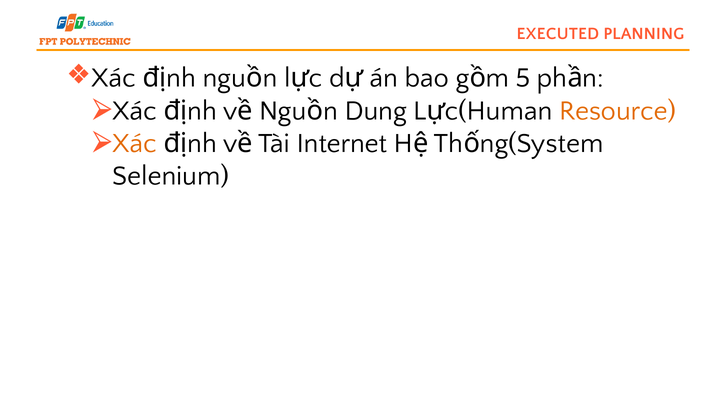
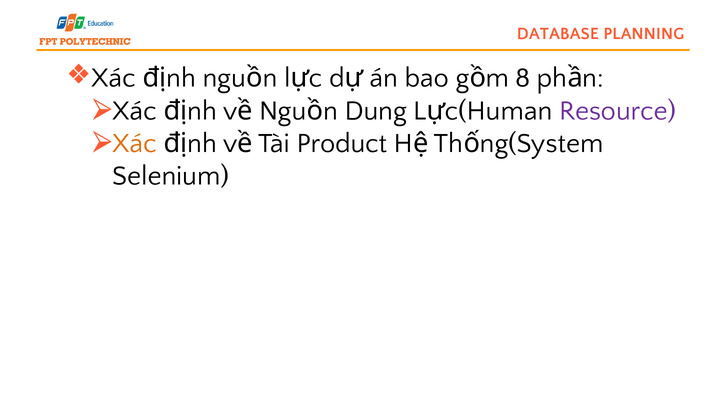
EXECUTED: EXECUTED -> DATABASE (558, 34)
5: 5 -> 8 (523, 78)
Resource colour: orange -> purple (618, 110)
Internet: Internet -> Product (342, 143)
